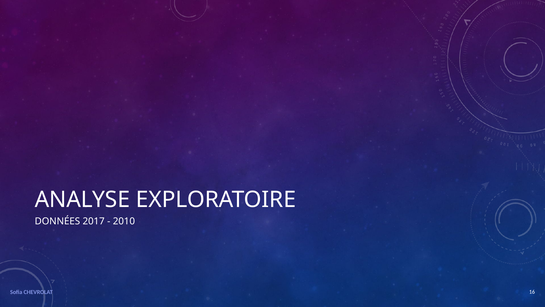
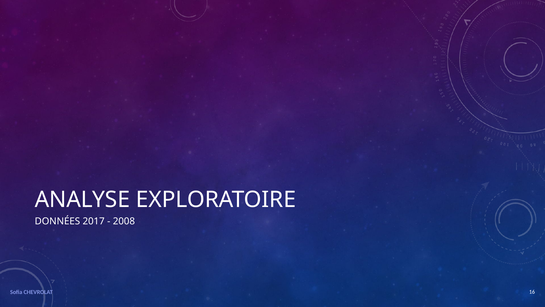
2010: 2010 -> 2008 (124, 221)
